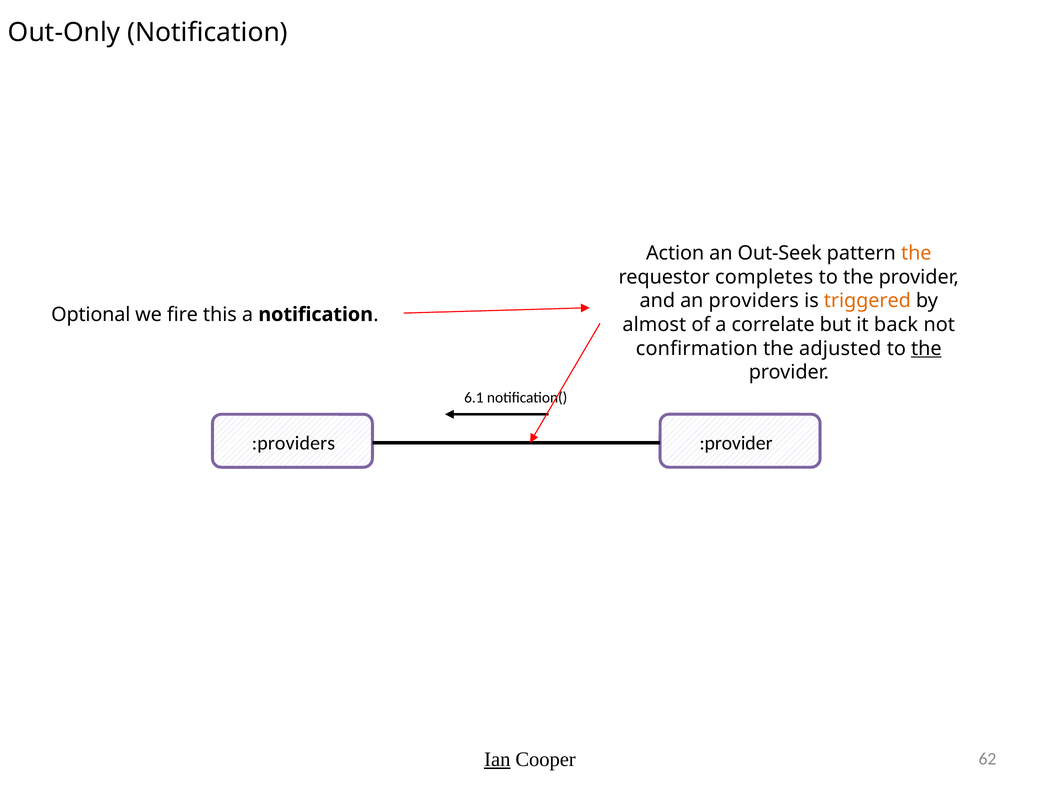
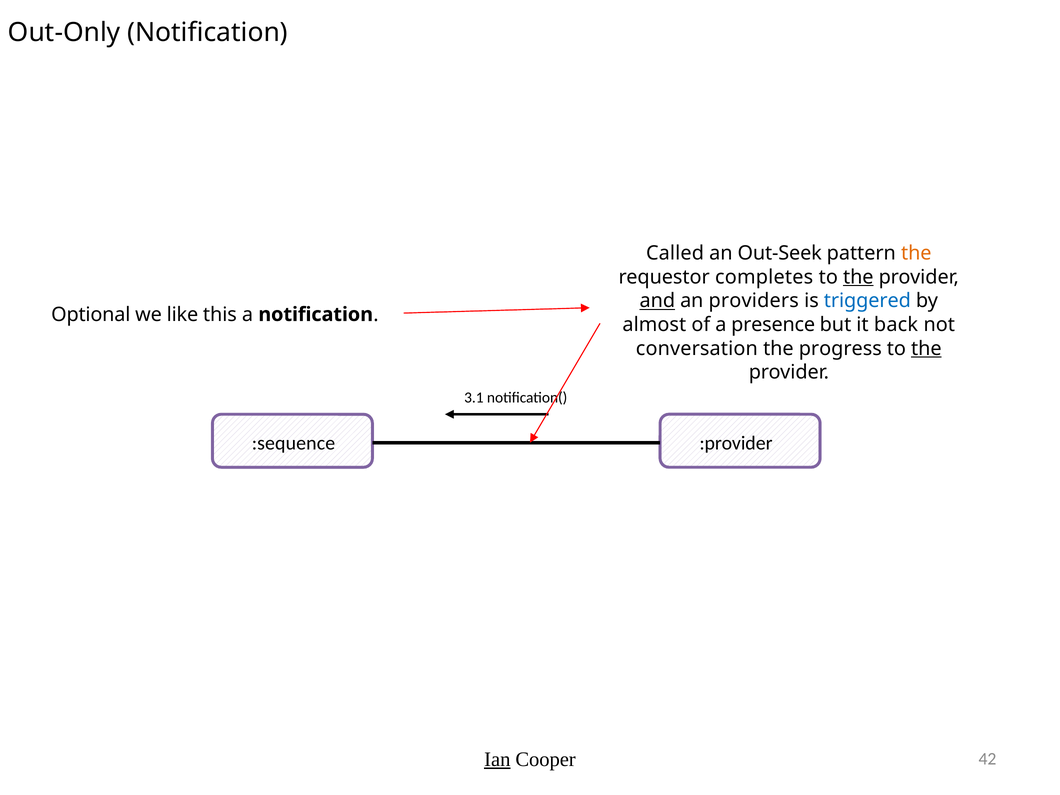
Action: Action -> Called (675, 253)
the underline: none -> present (858, 277)
and underline: none -> present (657, 301)
triggered colour: orange -> blue (867, 301)
fire: fire -> like (182, 314)
correlate: correlate -> presence (773, 325)
confirmation: confirmation -> conversation (697, 349)
adjusted: adjusted -> progress (840, 349)
6.1: 6.1 -> 3.1 (474, 398)
:providers: :providers -> :sequence (293, 443)
62: 62 -> 42 (987, 759)
